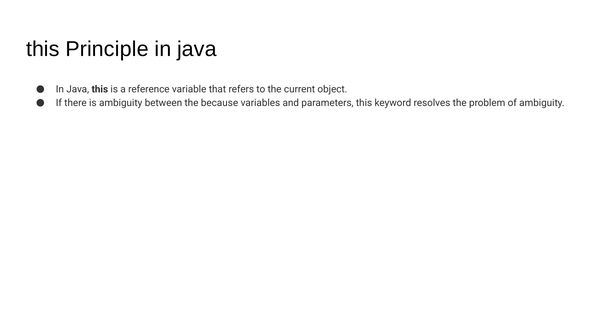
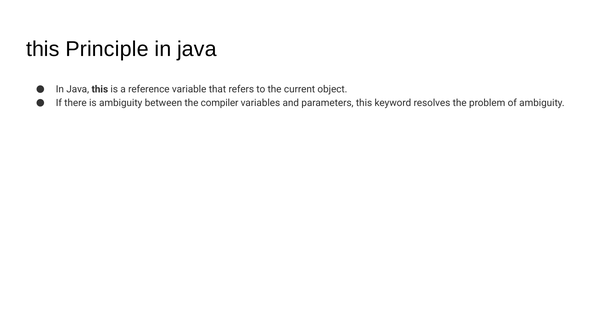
because: because -> compiler (220, 103)
